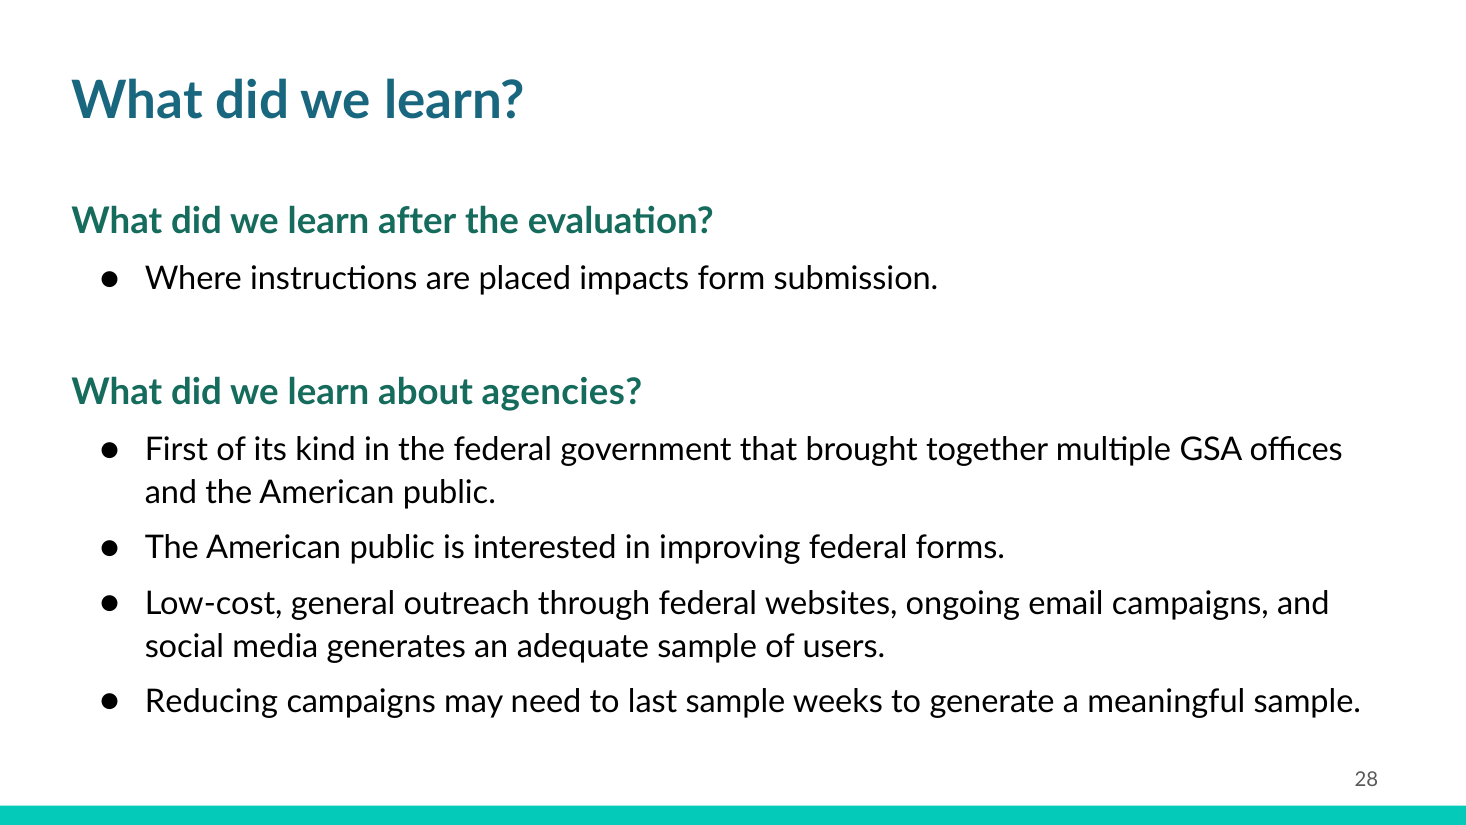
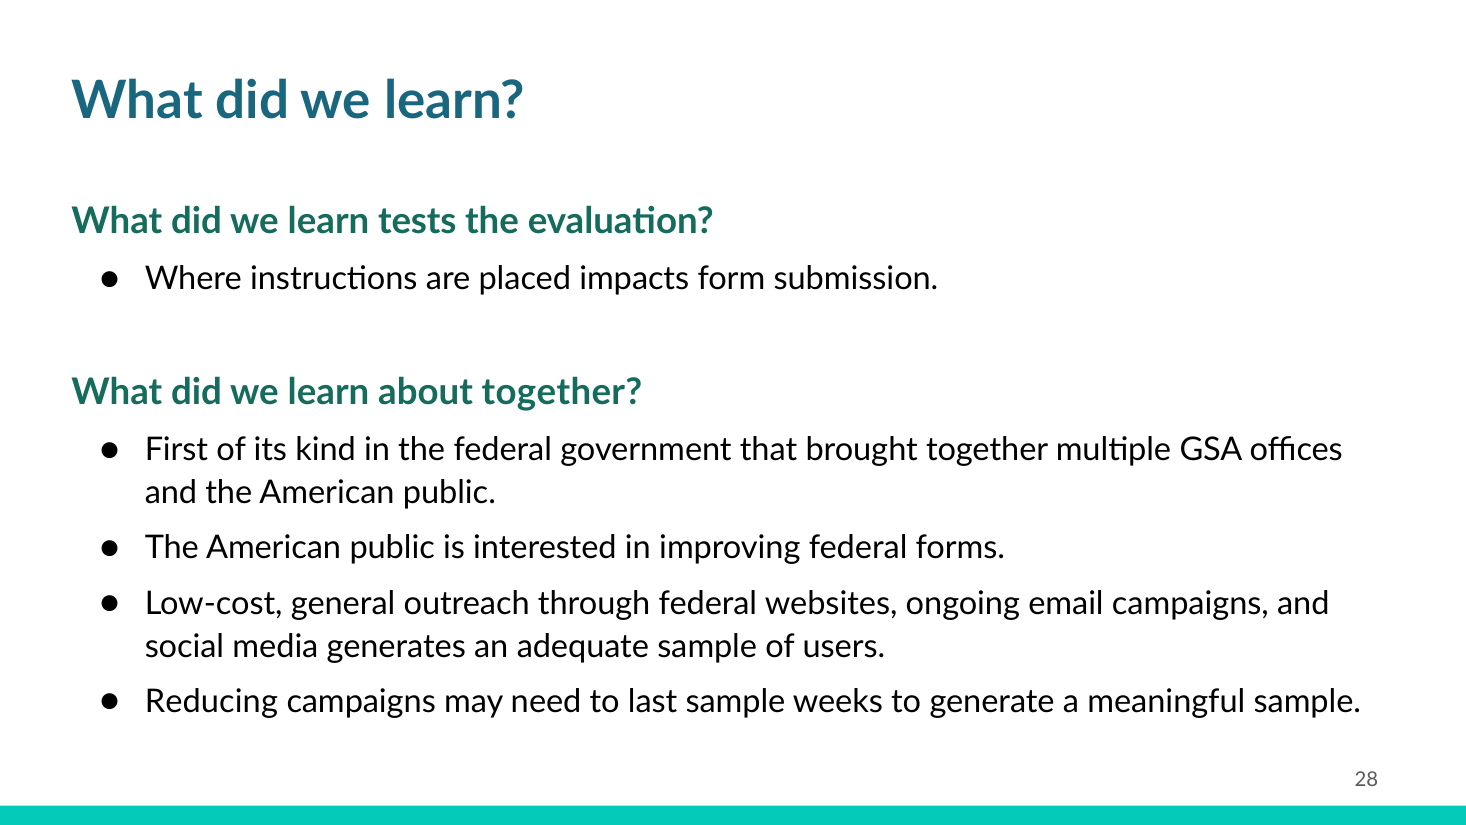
after: after -> tests (417, 221)
about agencies: agencies -> together (562, 392)
